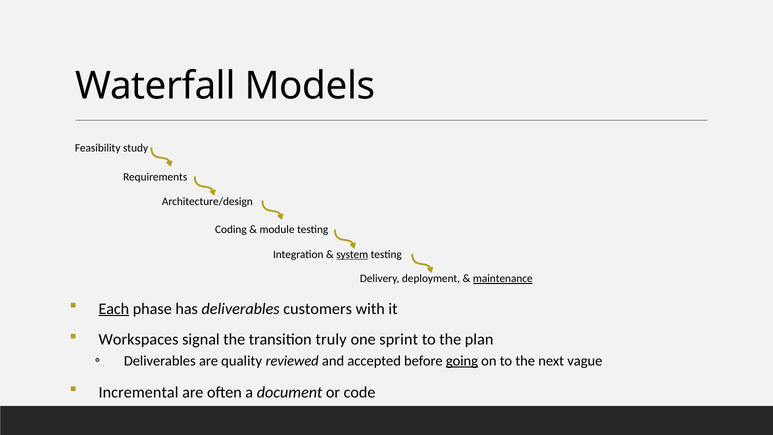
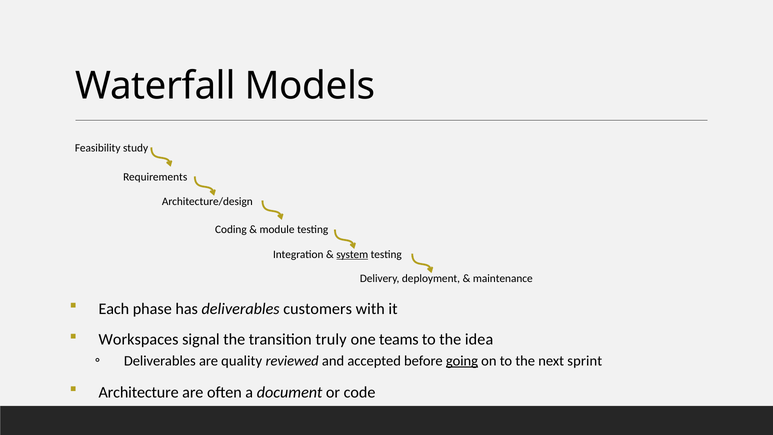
maintenance underline: present -> none (503, 279)
Each underline: present -> none (114, 309)
sprint: sprint -> teams (399, 339)
plan: plan -> idea (479, 339)
vague: vague -> sprint (585, 361)
Incremental: Incremental -> Architecture (139, 392)
